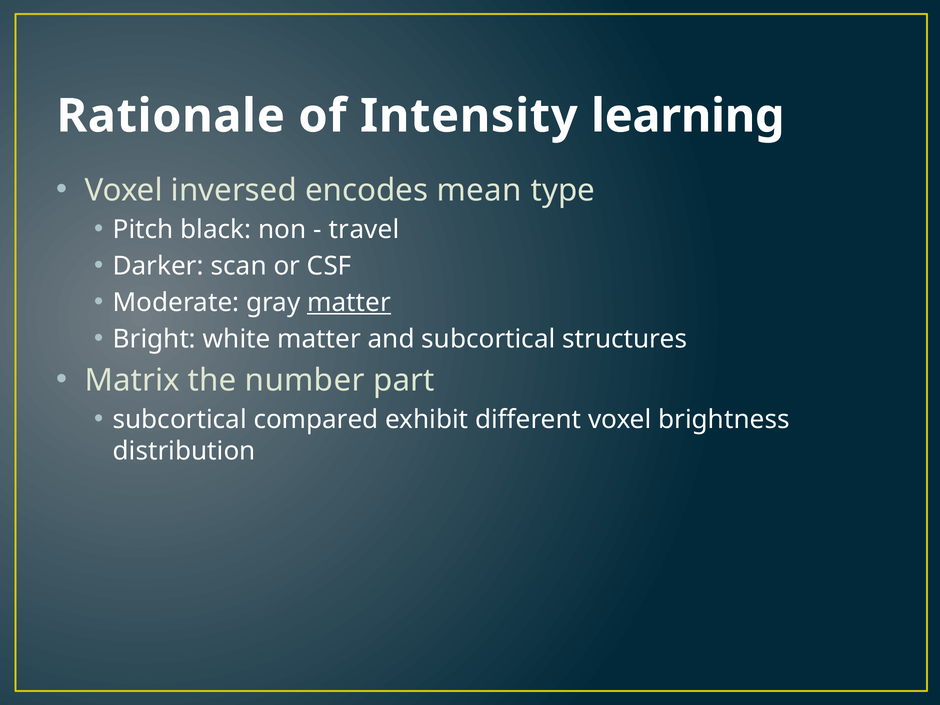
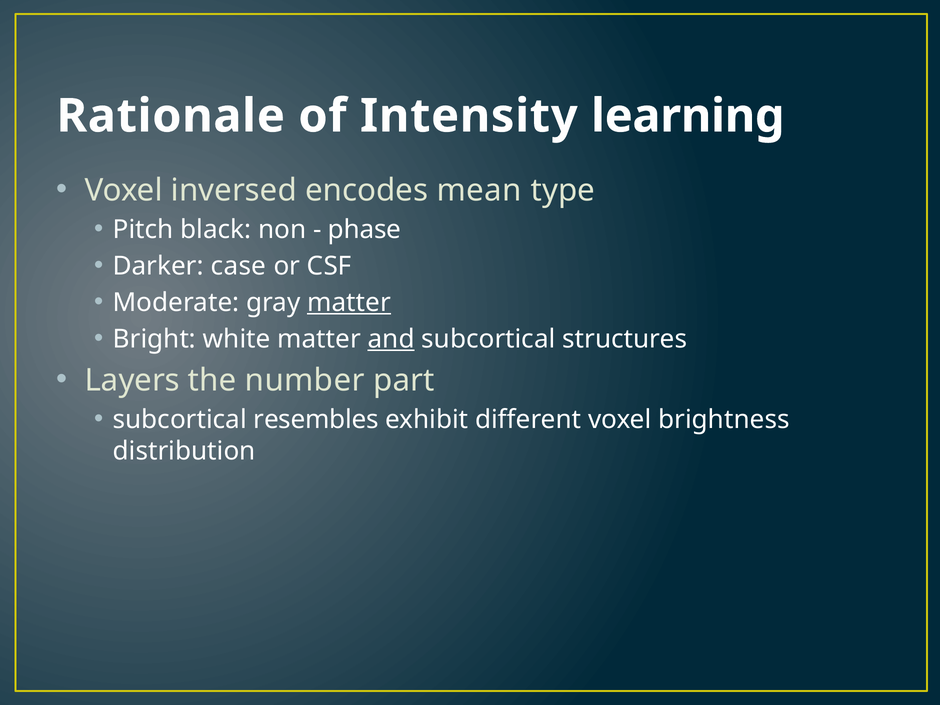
travel: travel -> phase (365, 230)
scan: scan -> case (239, 266)
and underline: none -> present (391, 339)
Matrix: Matrix -> Layers (132, 380)
compared: compared -> resembles (316, 420)
